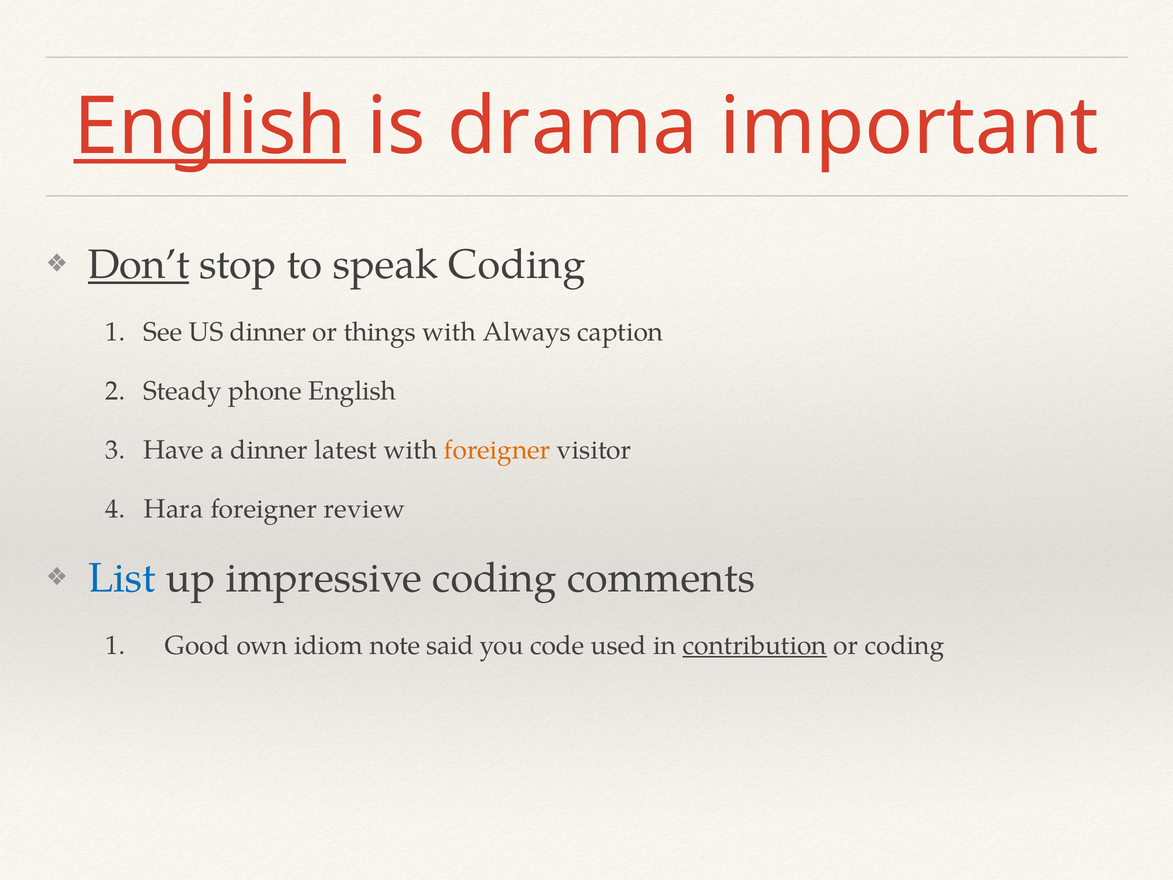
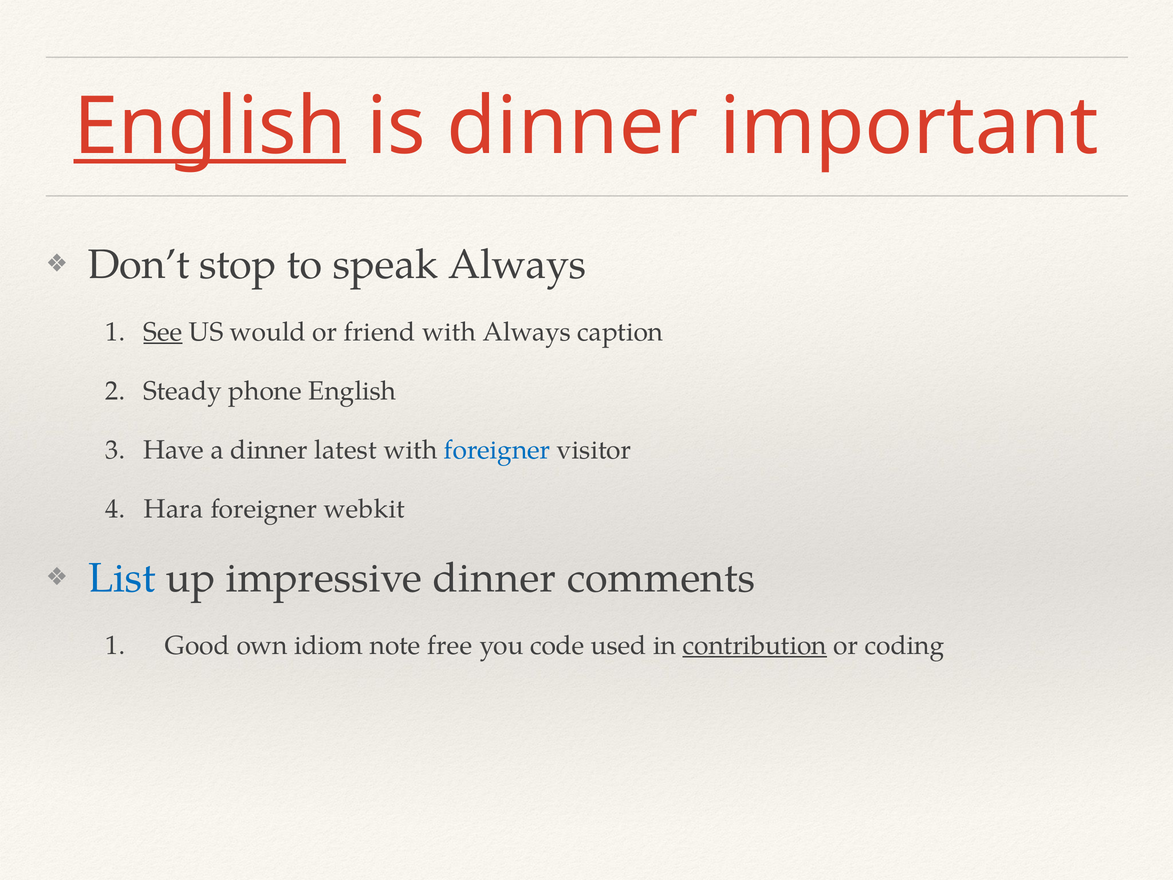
is drama: drama -> dinner (572, 127)
Don’t underline: present -> none (139, 265)
speak Coding: Coding -> Always (517, 265)
See underline: none -> present (163, 332)
US dinner: dinner -> would (268, 332)
things: things -> friend (380, 332)
foreigner colour: orange -> blue (497, 450)
review: review -> webkit (364, 509)
impressive coding: coding -> dinner (494, 578)
said: said -> free (450, 645)
